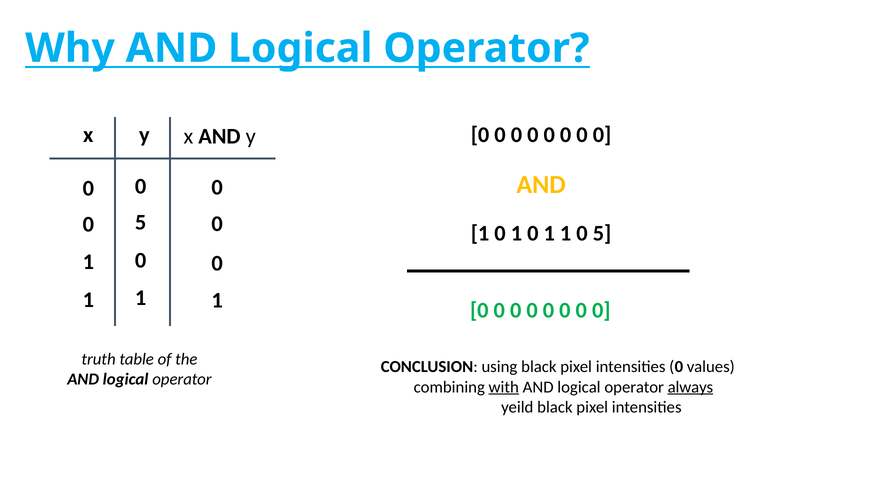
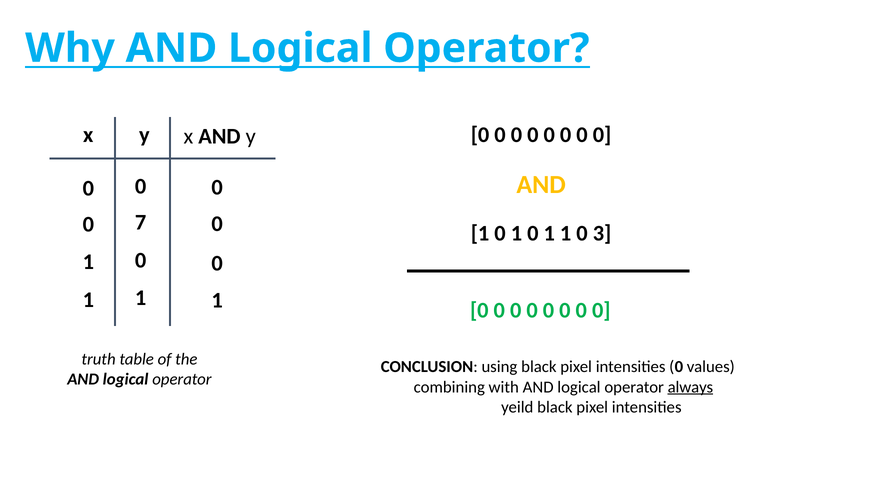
5: 5 -> 7 (141, 223)
1 0 5: 5 -> 3 (602, 234)
with underline: present -> none (504, 387)
